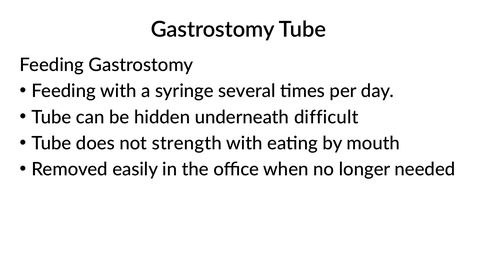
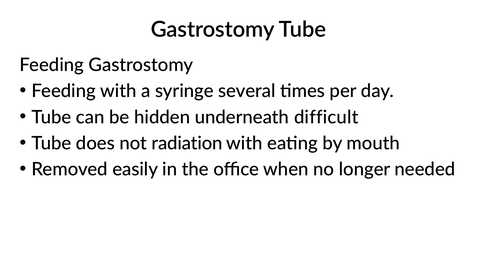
strength: strength -> radiation (187, 143)
